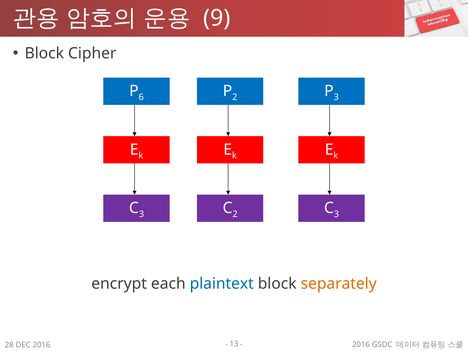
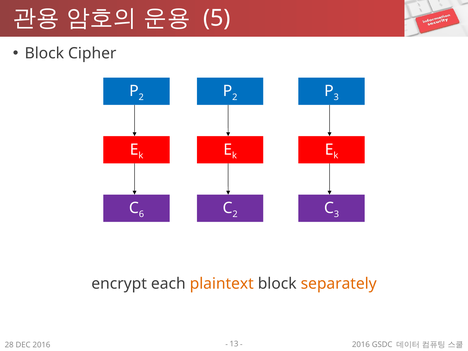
9: 9 -> 5 (217, 18)
6: 6 -> 2 (141, 97)
3: 3 -> 6 (141, 214)
plaintext colour: blue -> orange (222, 284)
